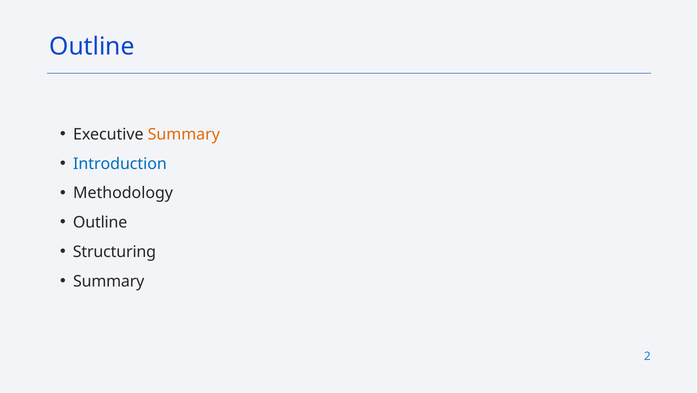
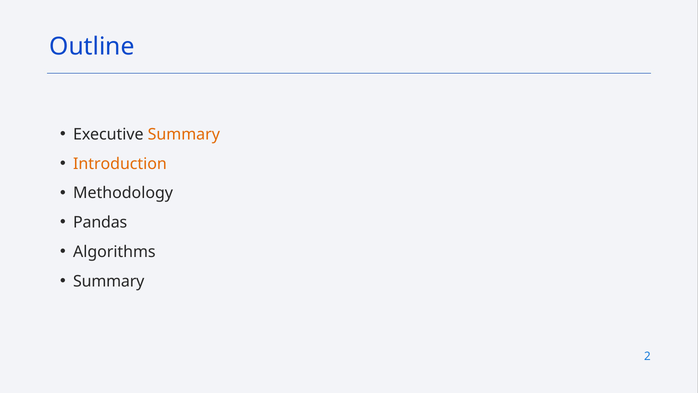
Introduction colour: blue -> orange (120, 164)
Outline: Outline -> Pandas (100, 222)
Structuring: Structuring -> Algorithms (114, 252)
